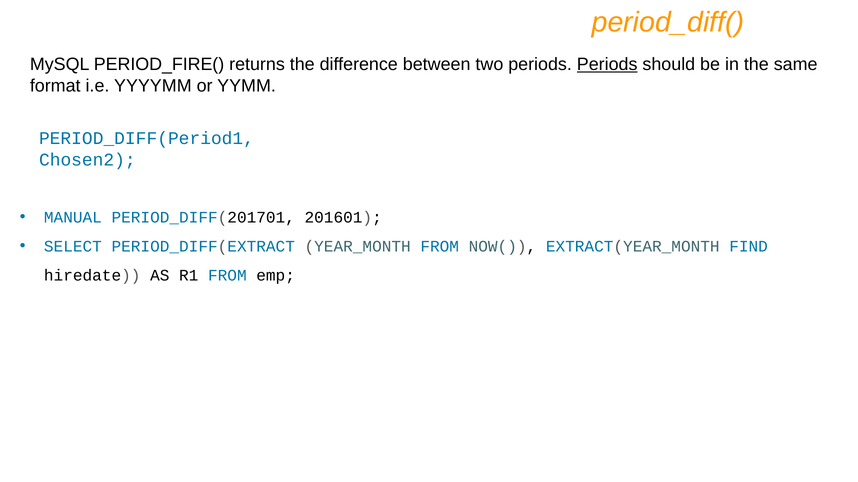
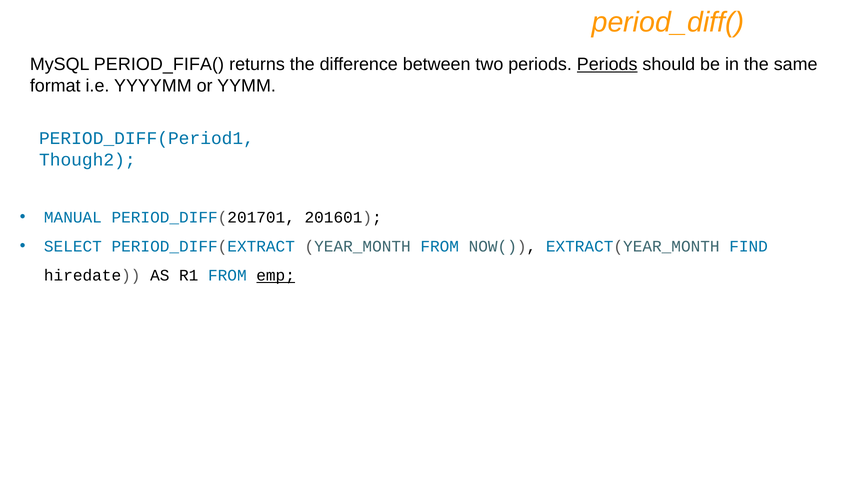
PERIOD_FIRE(: PERIOD_FIRE( -> PERIOD_FIFA( (159, 65)
Chosen2: Chosen2 -> Though2 (87, 160)
emp underline: none -> present (276, 276)
